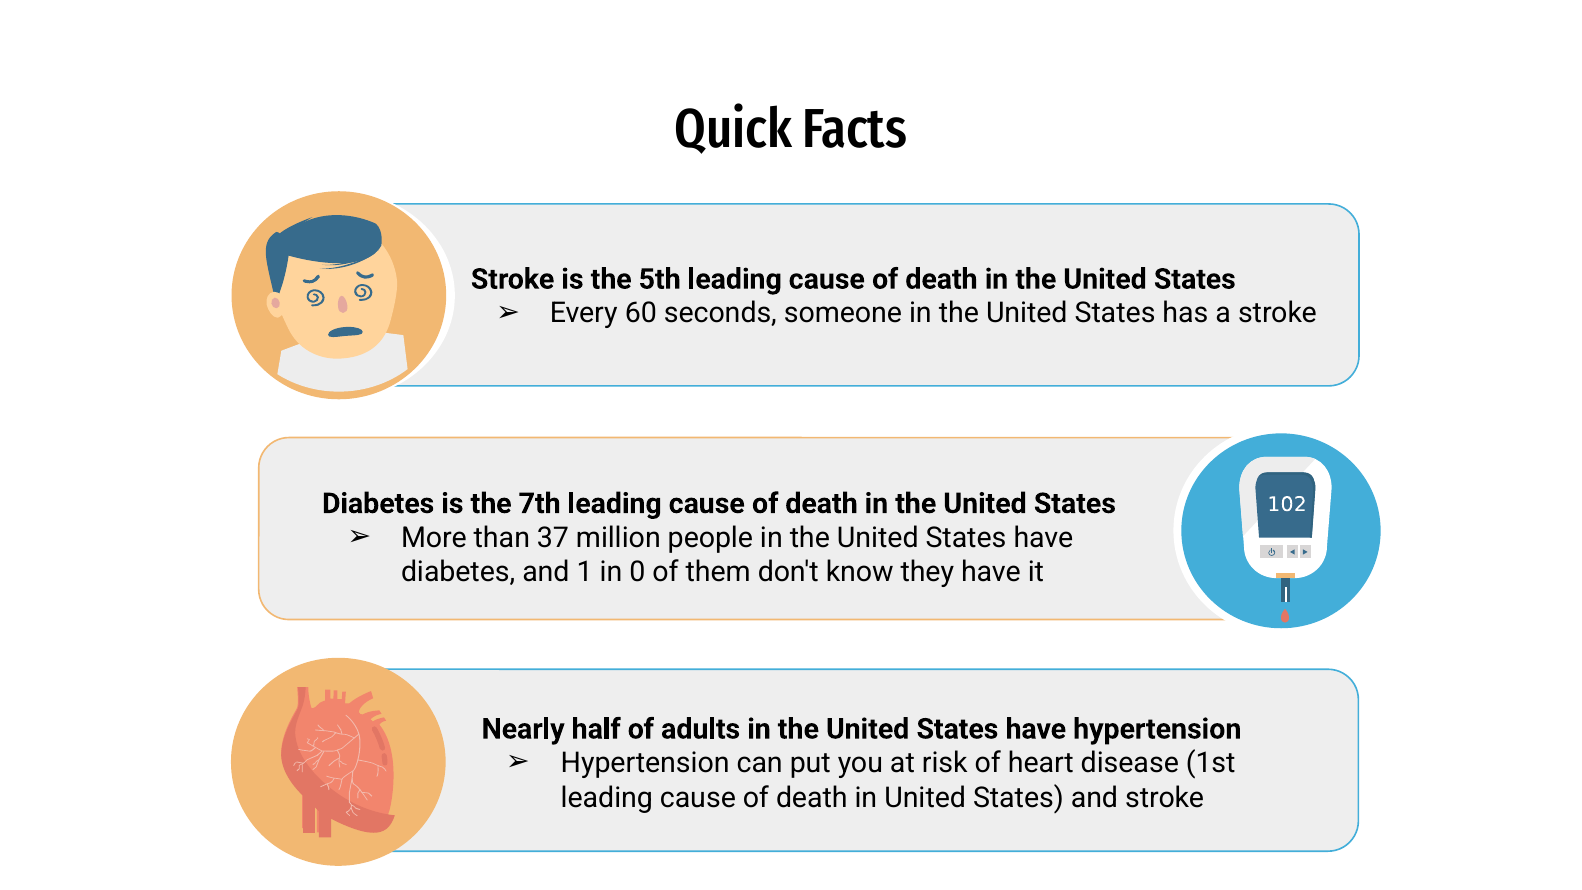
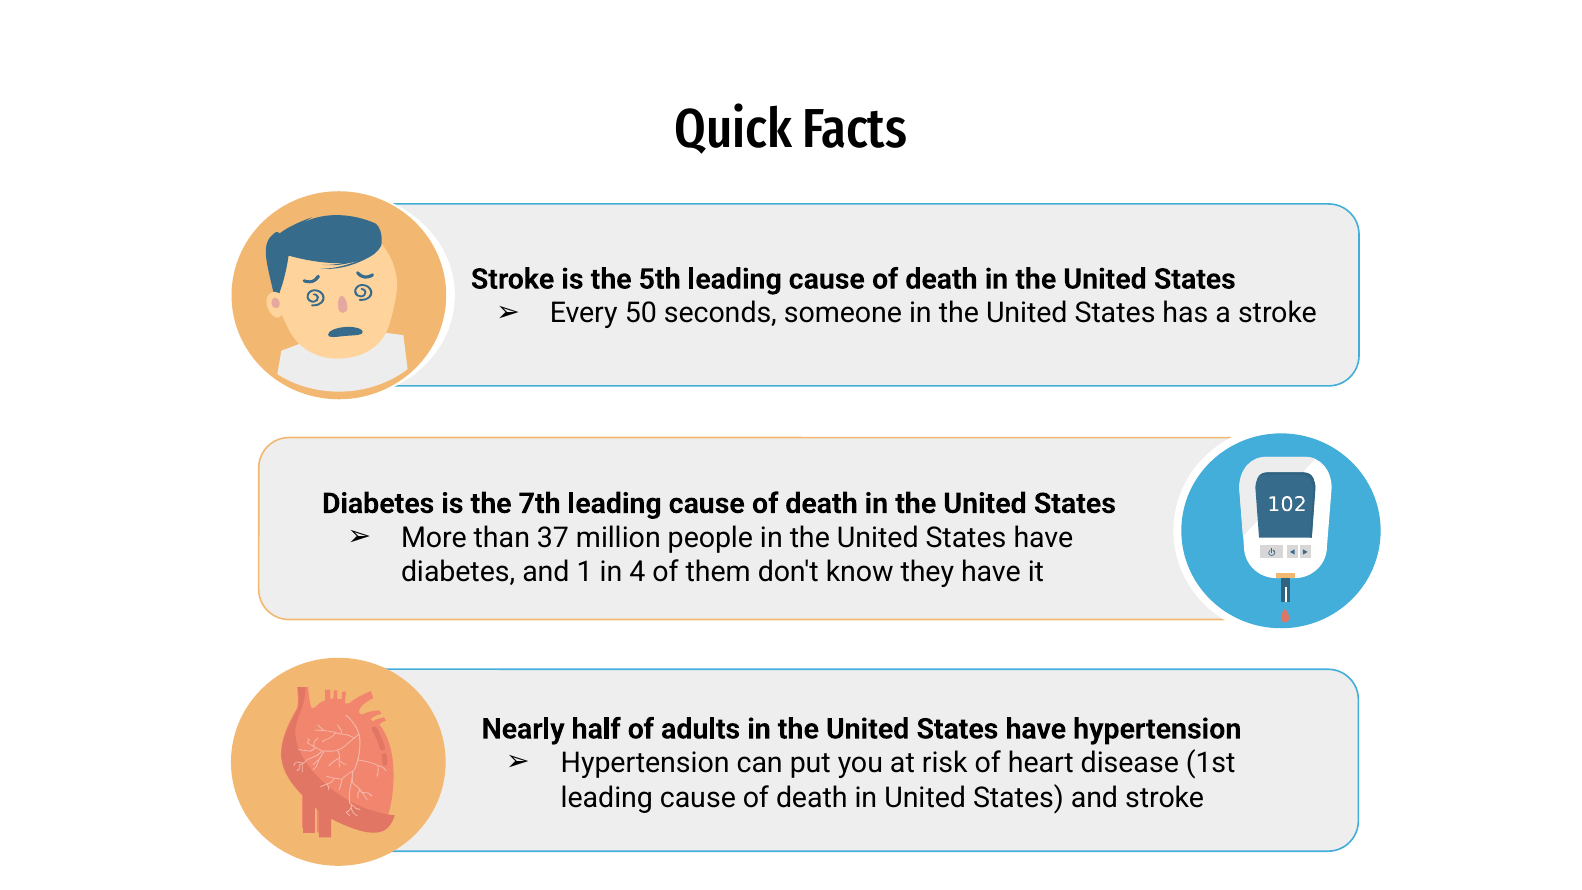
60: 60 -> 50 (641, 314)
0: 0 -> 4 (637, 572)
